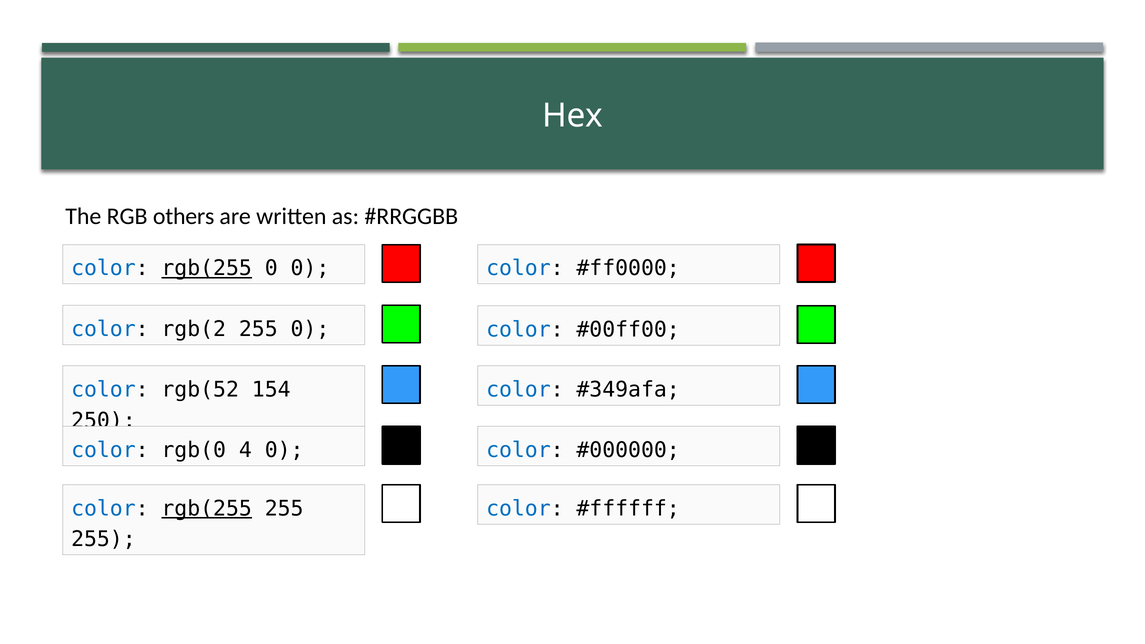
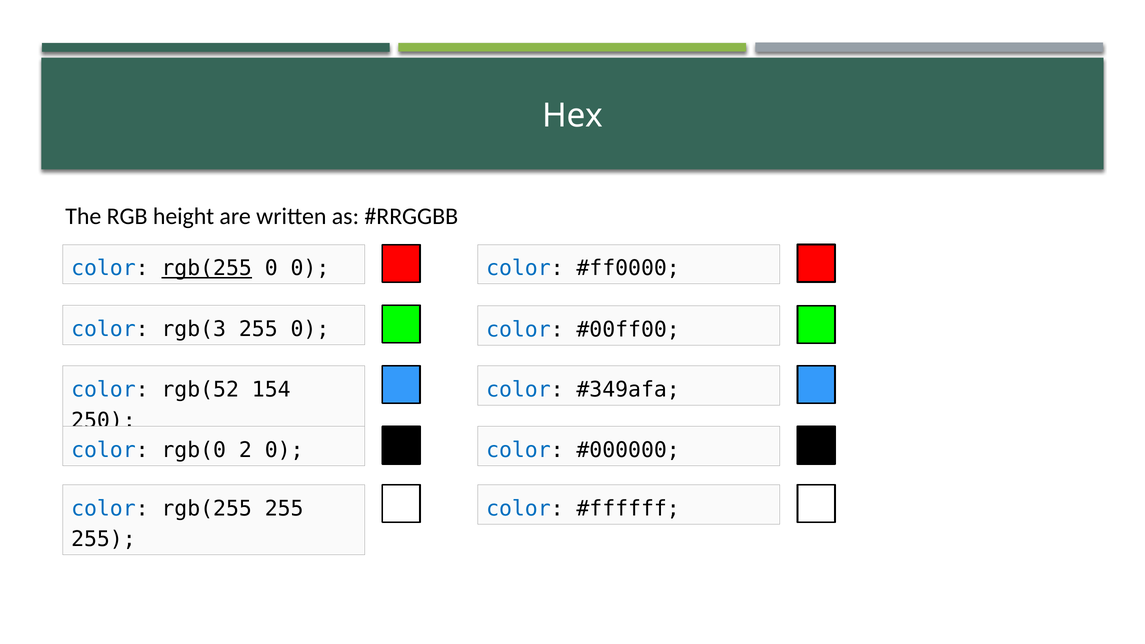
others: others -> height (184, 216)
rgb(2: rgb(2 -> rgb(3 (194, 329)
4: 4 -> 2 (245, 450)
rgb(255 underline: present -> none (207, 508)
